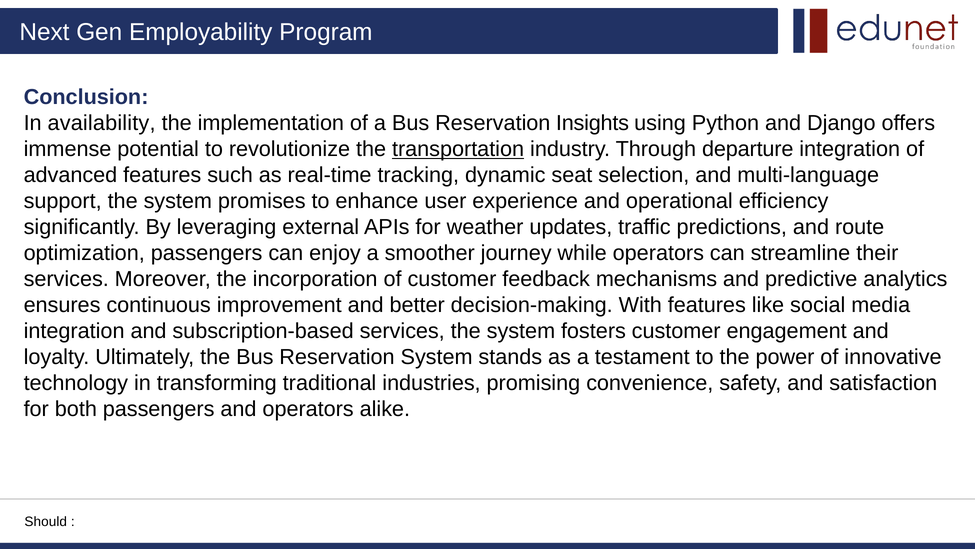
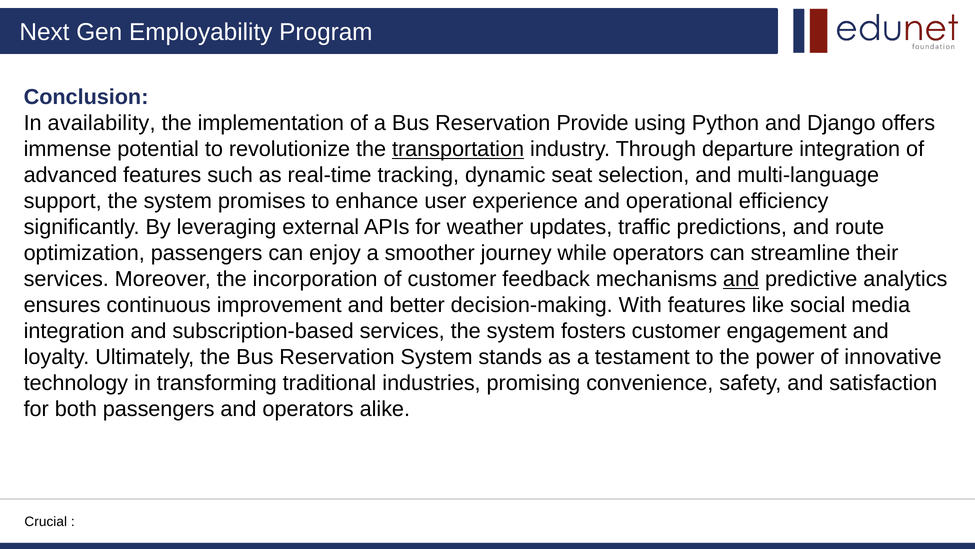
Insights: Insights -> Provide (592, 123)
and underline: none -> present (741, 279)
Should: Should -> Crucial (46, 521)
